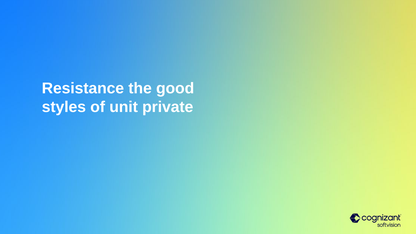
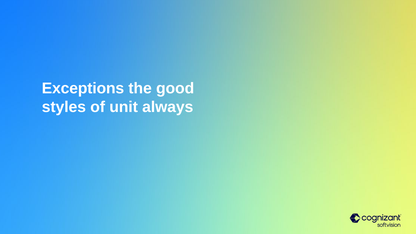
Resistance: Resistance -> Exceptions (83, 88)
private: private -> always (168, 107)
